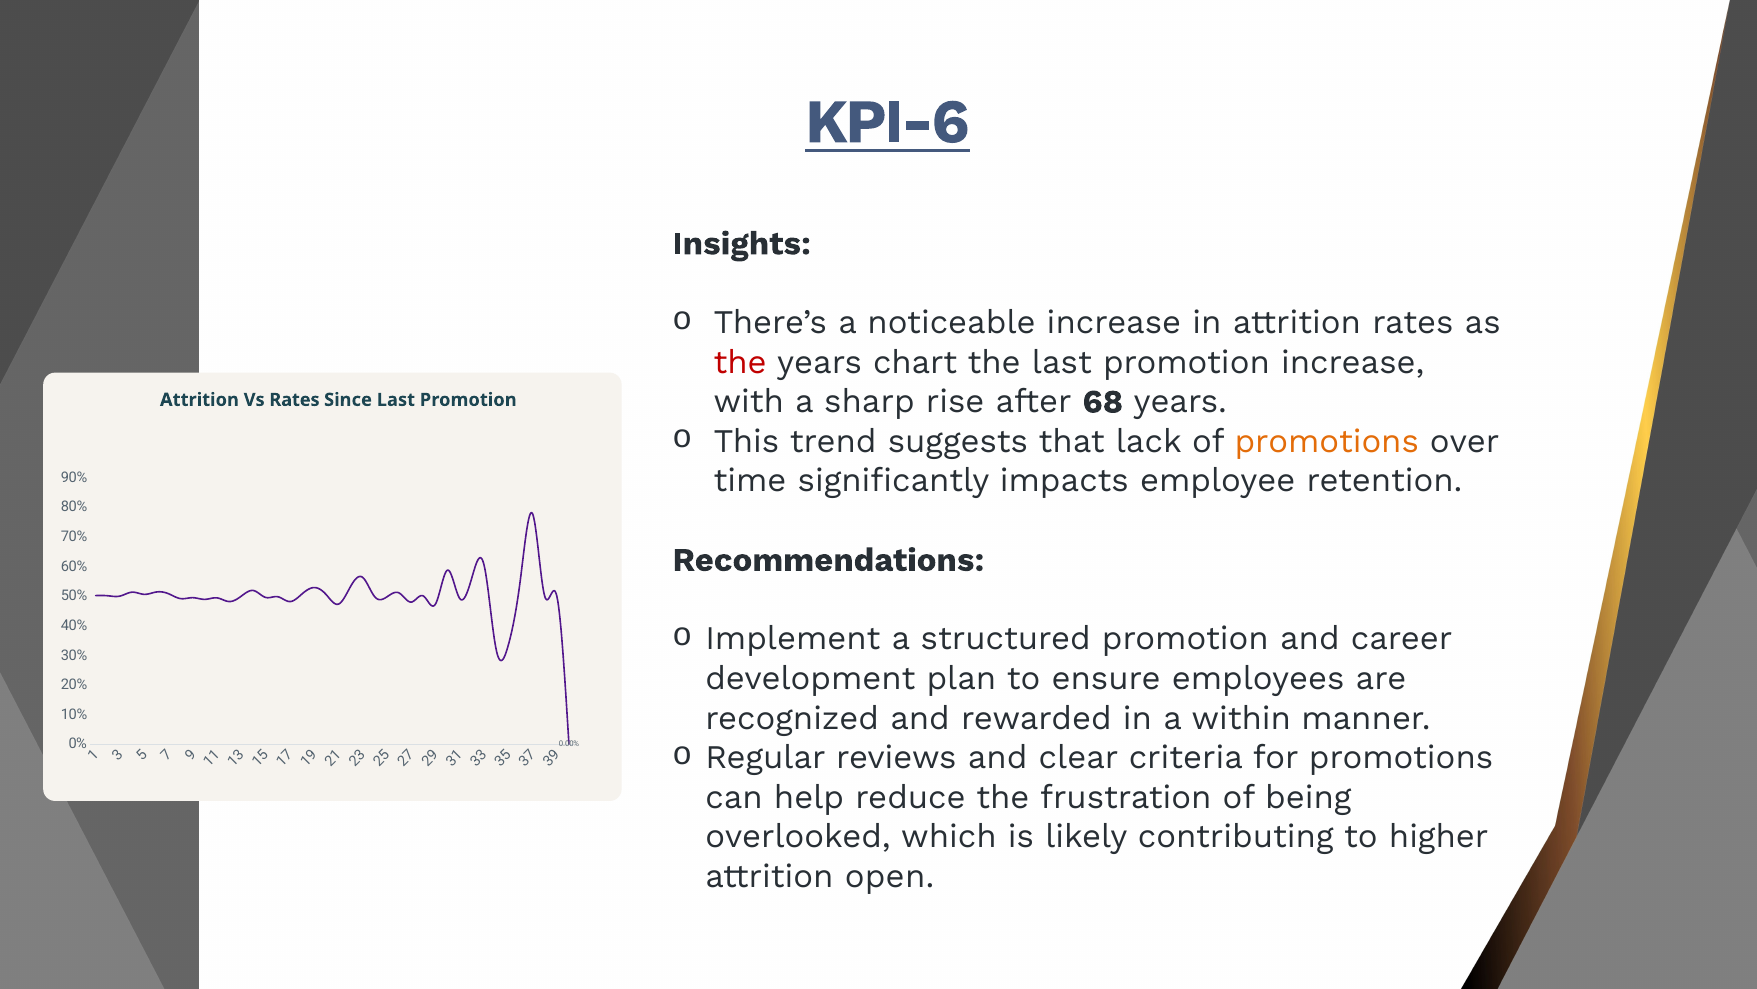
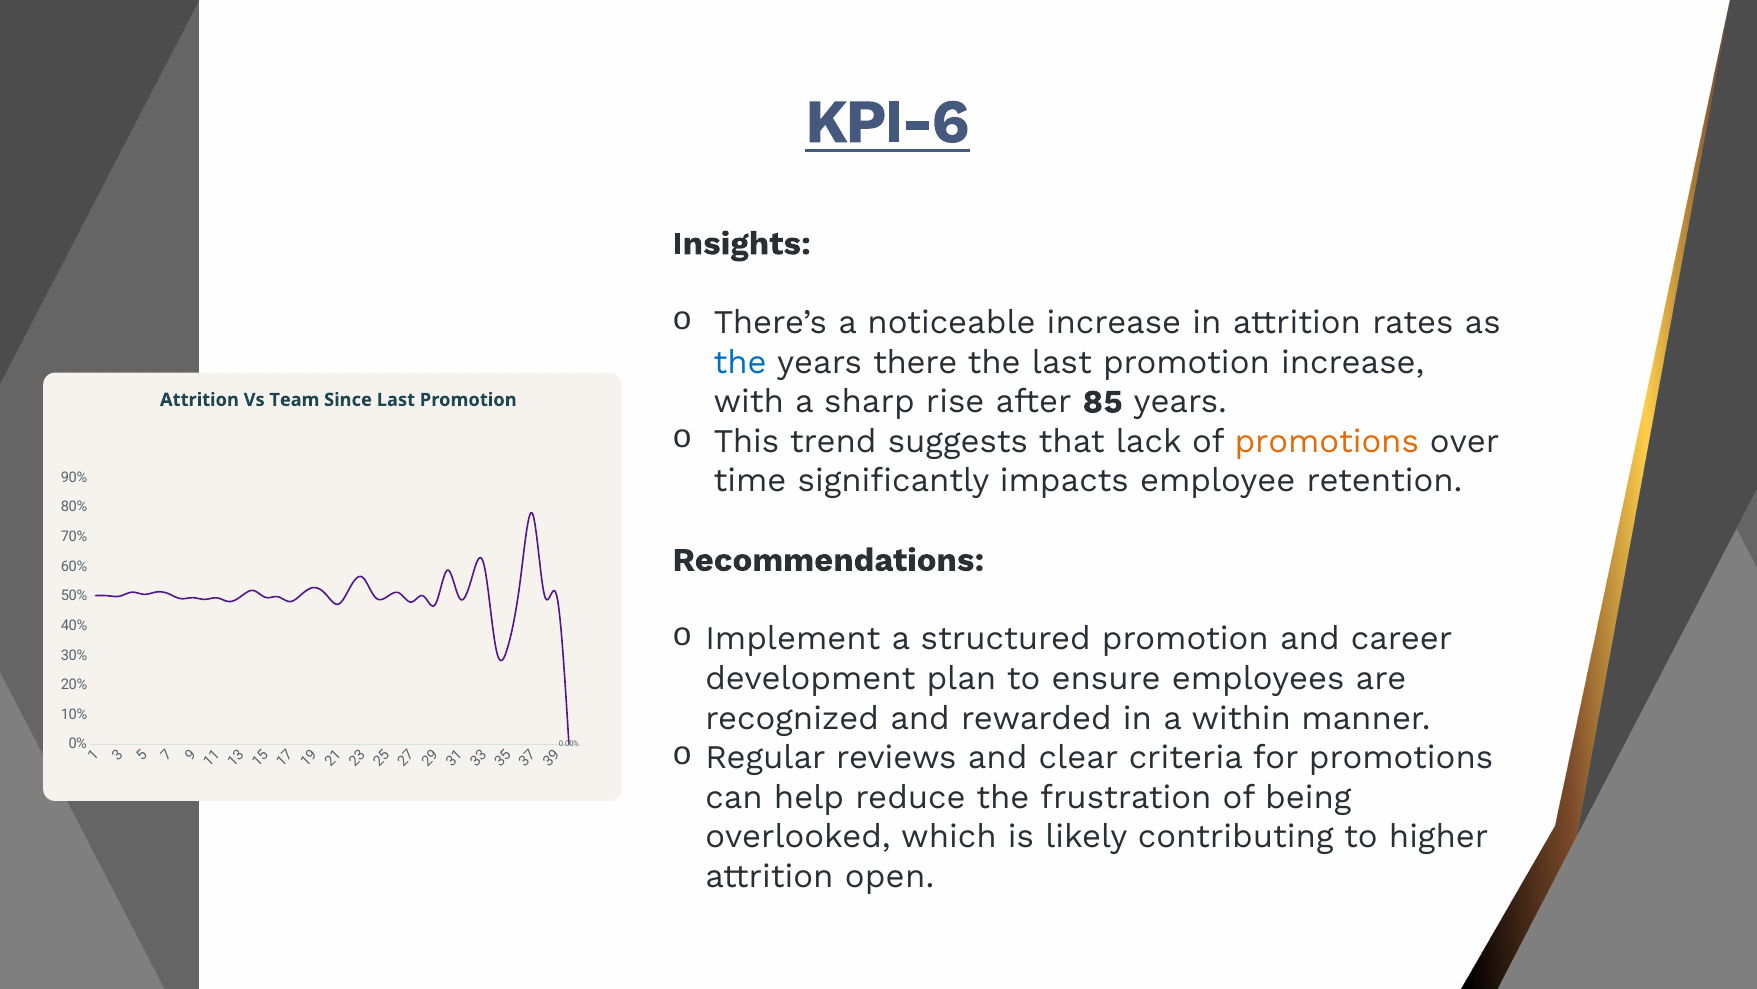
the colour: red -> blue (740, 362)
chart: chart -> there (915, 362)
68: 68 -> 85 (1103, 401)
Vs Rates: Rates -> Team (294, 400)
